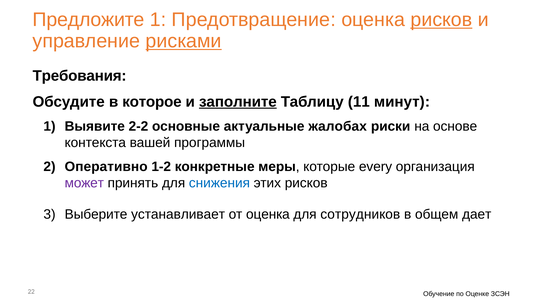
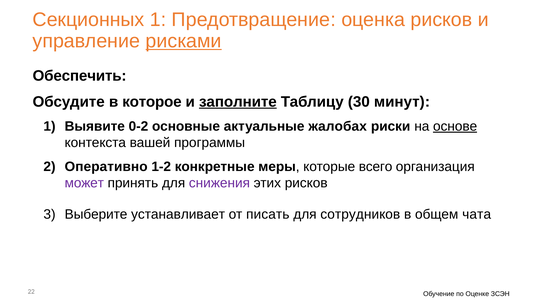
Предложите: Предложите -> Секционных (89, 20)
рисков underline: present -> none (441, 20)
Требования: Требования -> Обеспечить (80, 76)
11: 11 -> 30 (359, 102)
2-2: 2-2 -> 0-2 (138, 126)
основе underline: none -> present (455, 126)
every: every -> всего (376, 167)
снижения colour: blue -> purple (219, 183)
от оценка: оценка -> писать (268, 214)
дает: дает -> чата (477, 214)
